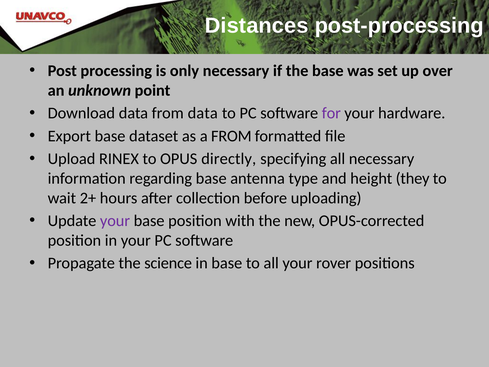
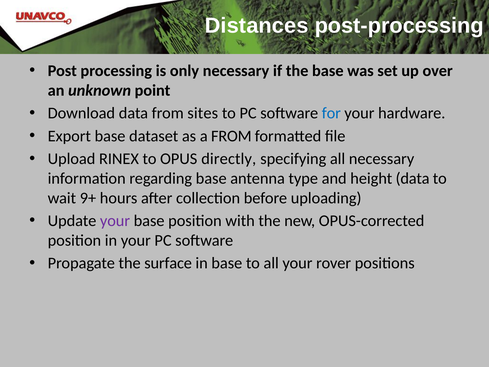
from data: data -> sites (203, 113)
for colour: purple -> blue (331, 113)
height they: they -> data (413, 178)
2+: 2+ -> 9+ (88, 198)
science: science -> surface (168, 263)
